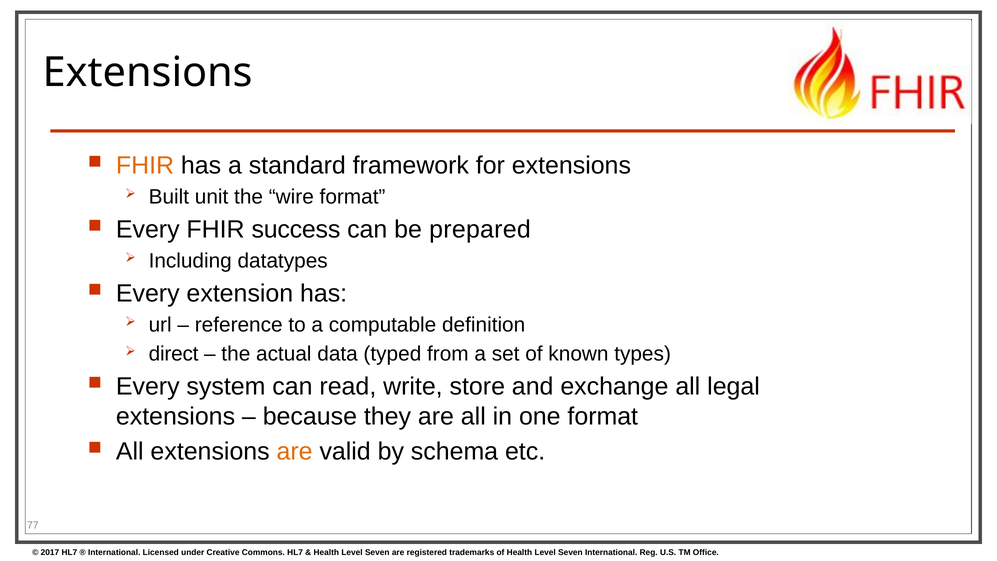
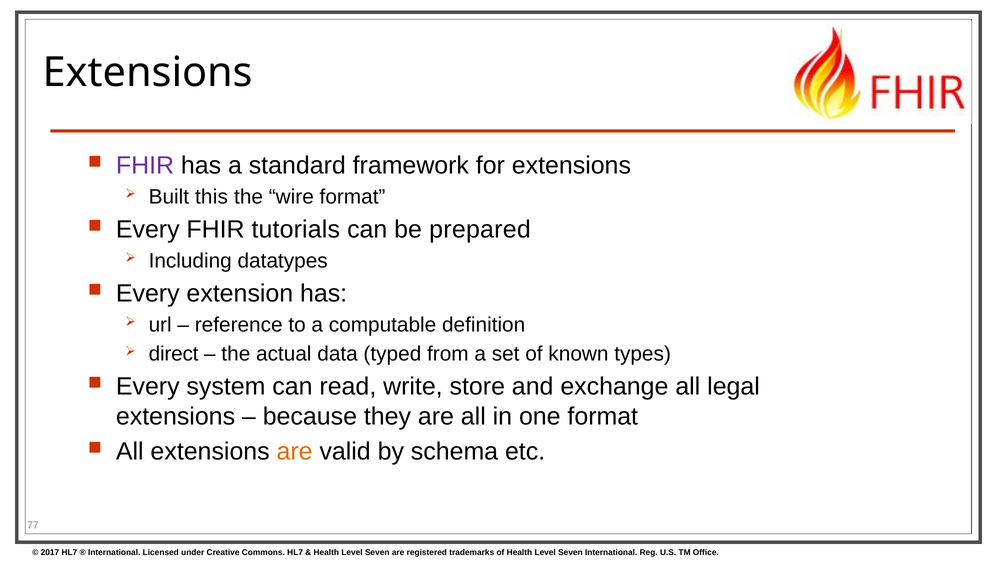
FHIR colour: orange -> purple (145, 165)
unit: unit -> this (211, 197)
success: success -> tutorials (296, 229)
